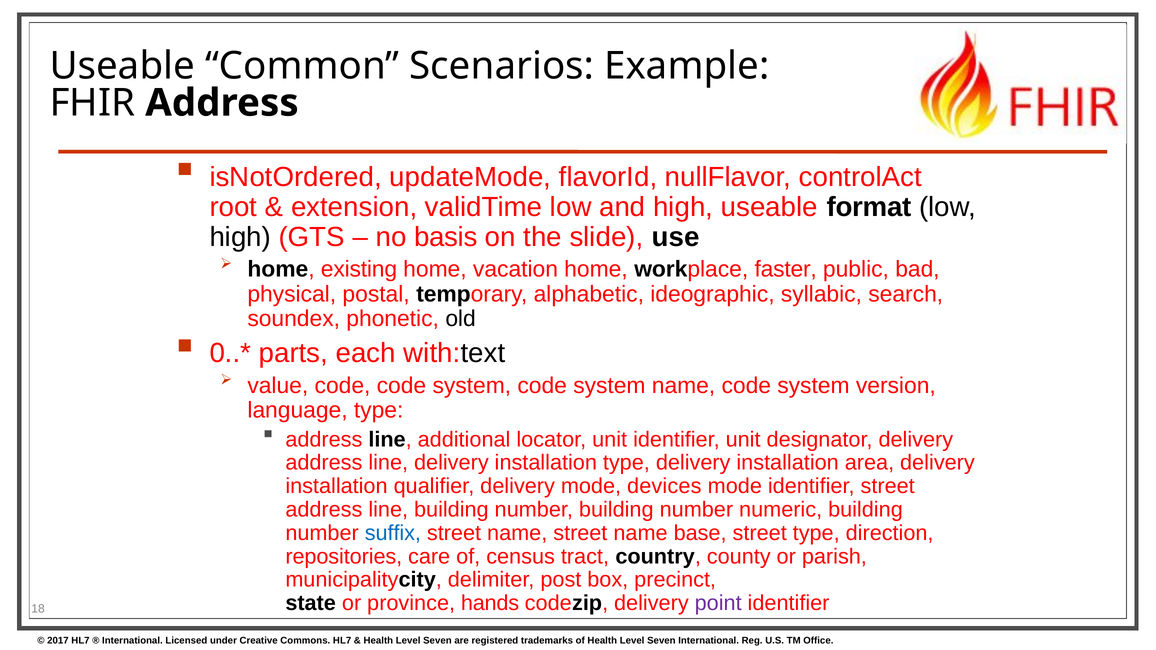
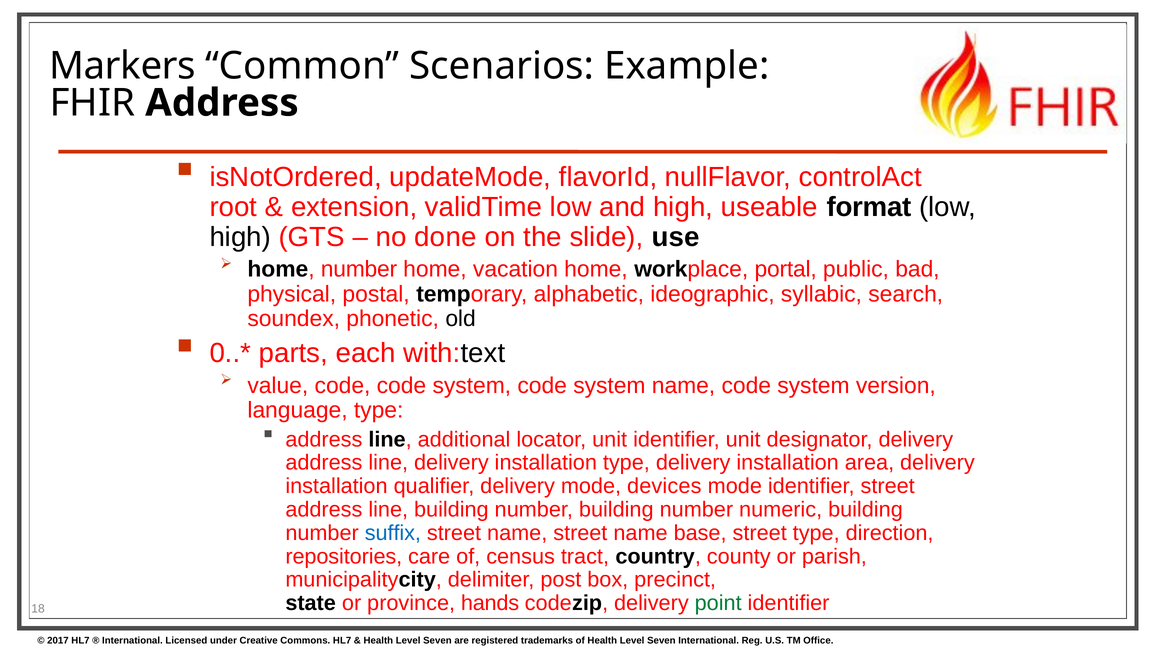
Useable: Useable -> Markers (123, 66)
basis: basis -> done (445, 237)
home existing: existing -> number (359, 269)
faster: faster -> portal (786, 269)
point colour: purple -> green (718, 603)
